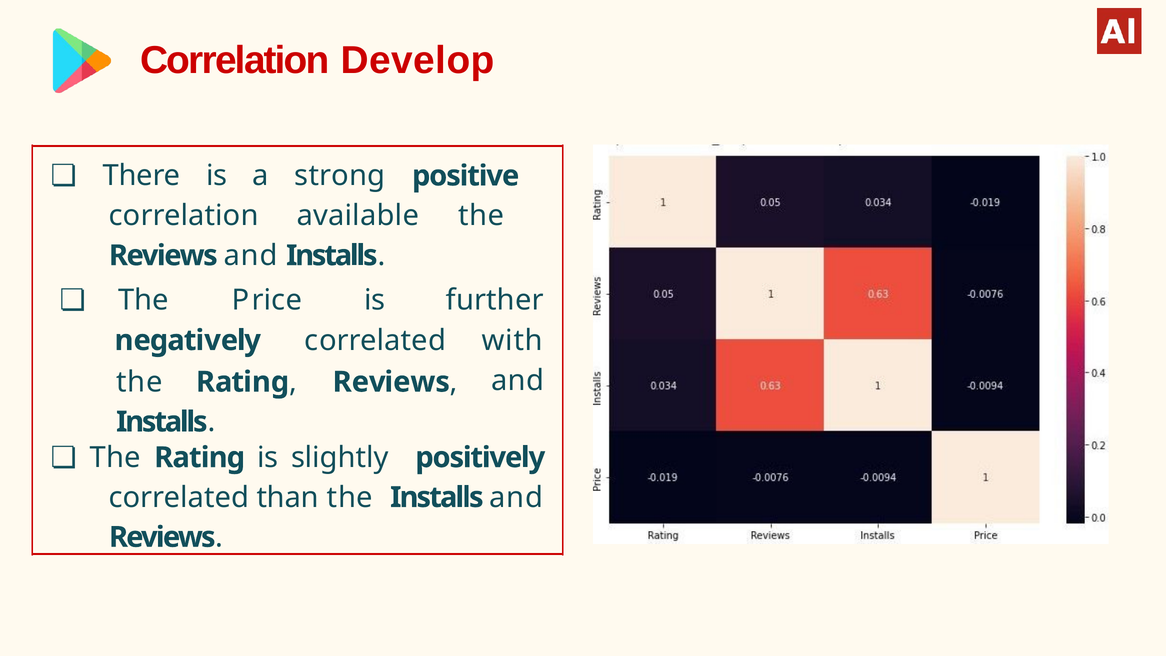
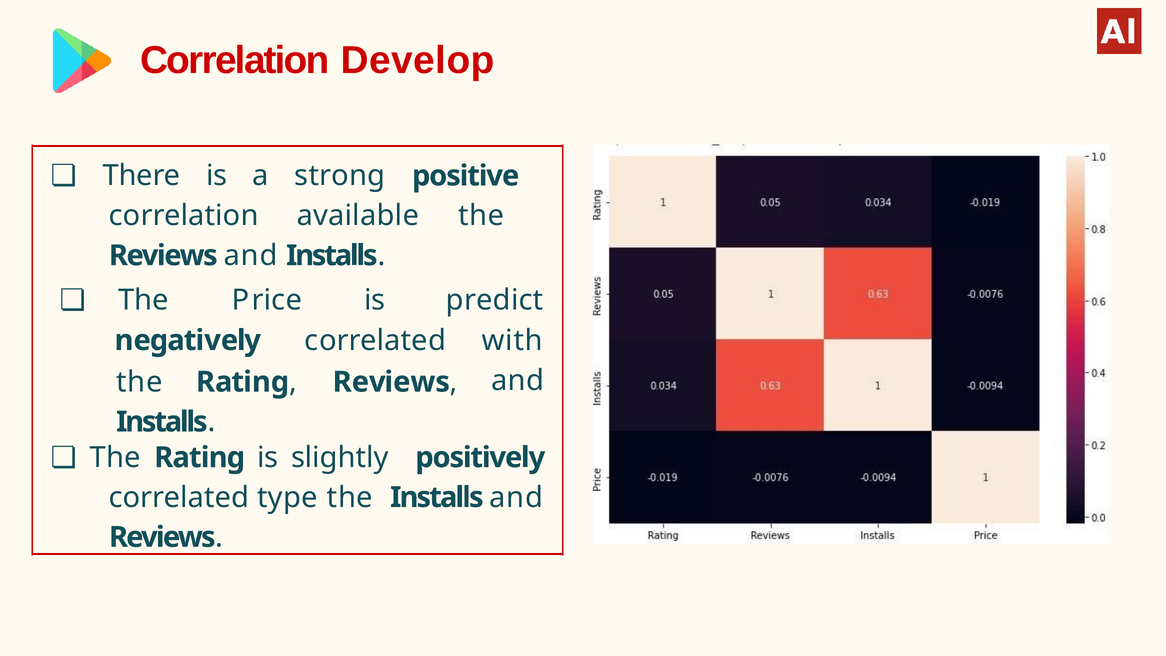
further: further -> predict (495, 300)
than: than -> type (287, 497)
